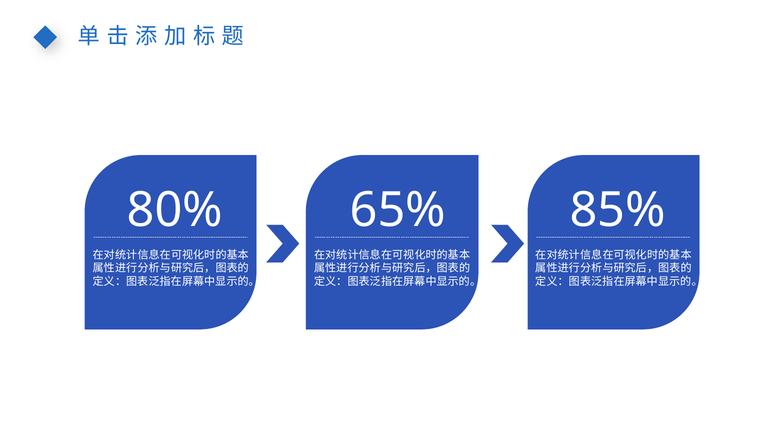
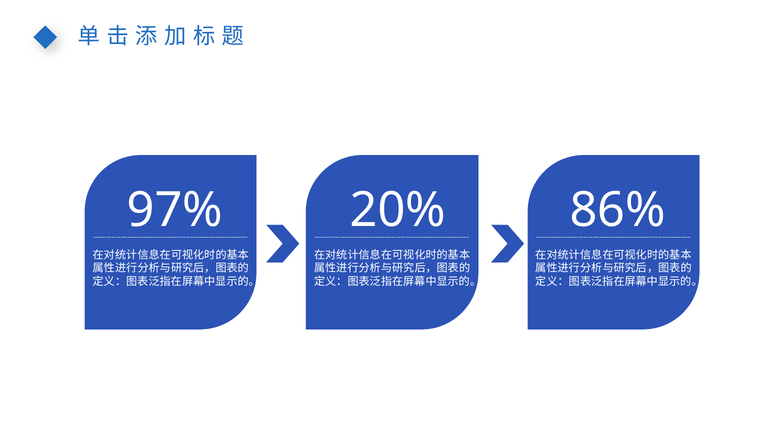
80%: 80% -> 97% (175, 210)
65%: 65% -> 20% (398, 210)
85%: 85% -> 86% (618, 210)
